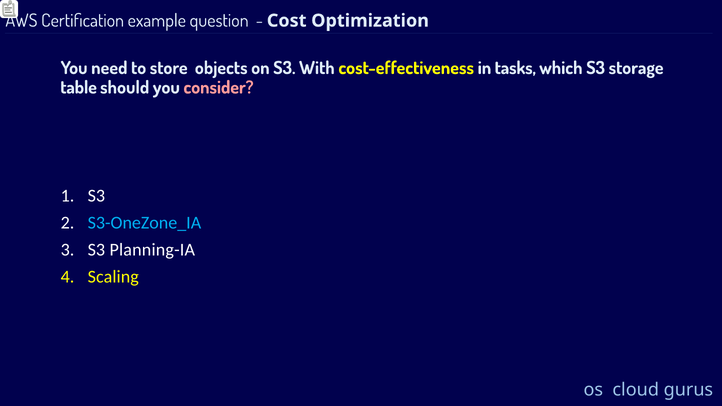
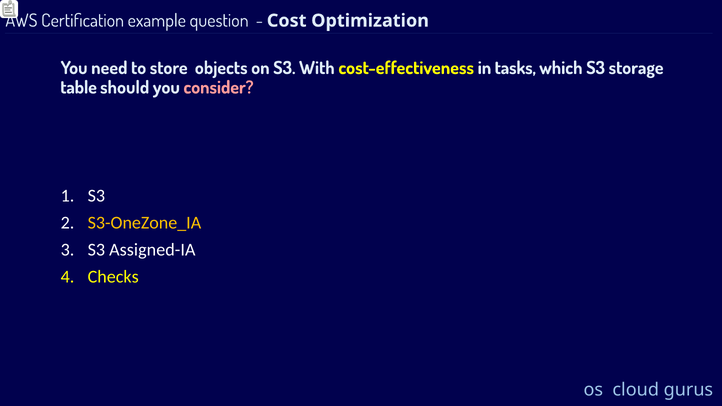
S3-OneZone_IA colour: light blue -> yellow (144, 223)
Planning-IA: Planning-IA -> Assigned-IA (152, 250)
Scaling: Scaling -> Checks (113, 277)
